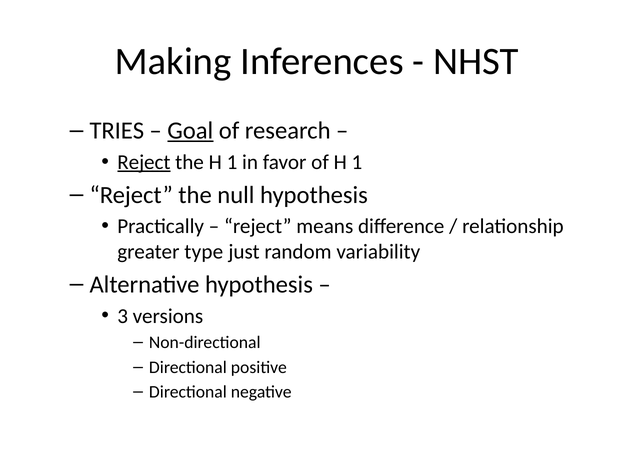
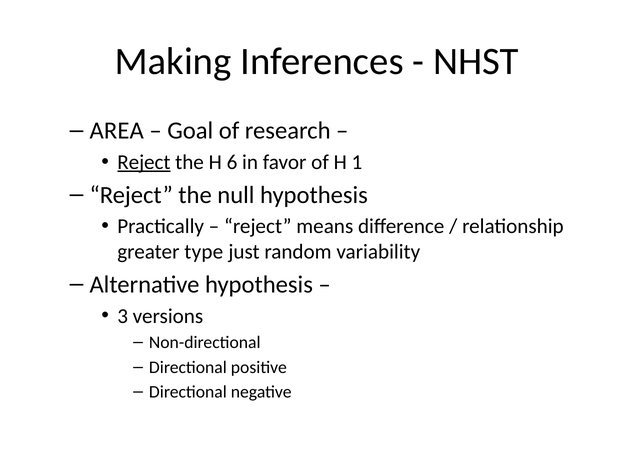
TRIES: TRIES -> AREA (117, 131)
Goal underline: present -> none (190, 131)
the H 1: 1 -> 6 (232, 162)
